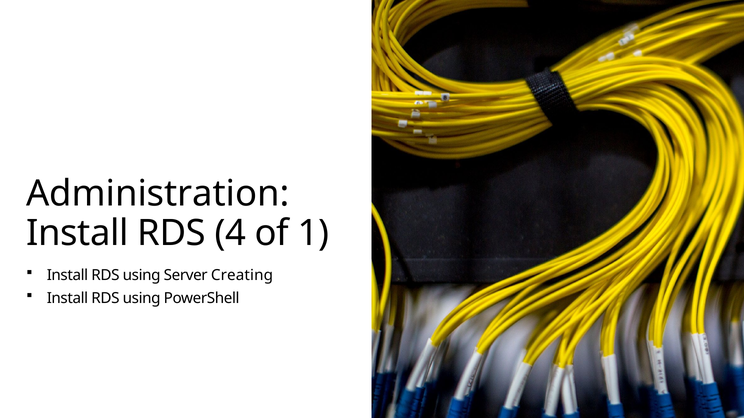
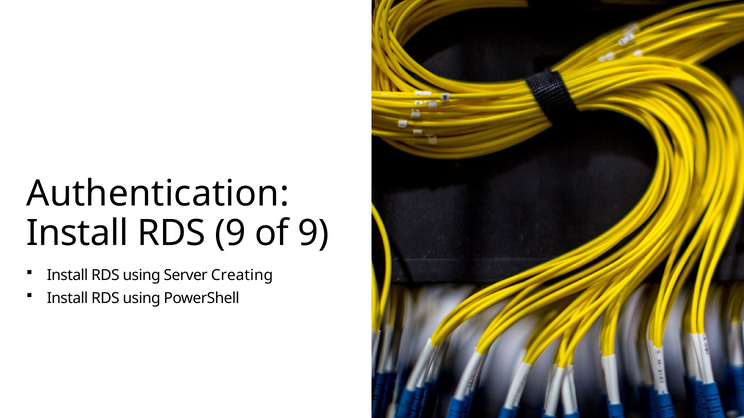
Administration: Administration -> Authentication (158, 194)
RDS 4: 4 -> 9 (230, 233)
of 1: 1 -> 9 (313, 233)
